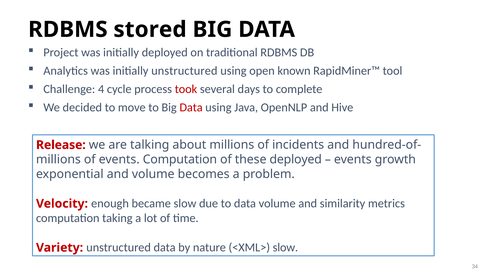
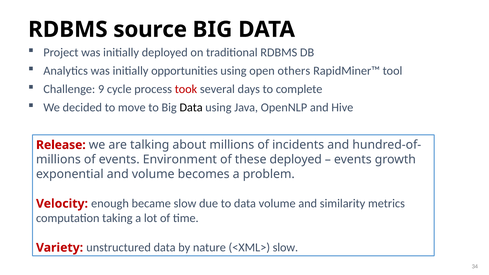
stored: stored -> source (150, 29)
initially unstructured: unstructured -> opportunities (184, 71)
known: known -> others (294, 71)
4: 4 -> 9 (101, 89)
Data colour: red -> black (191, 107)
events Computation: Computation -> Environment (180, 160)
